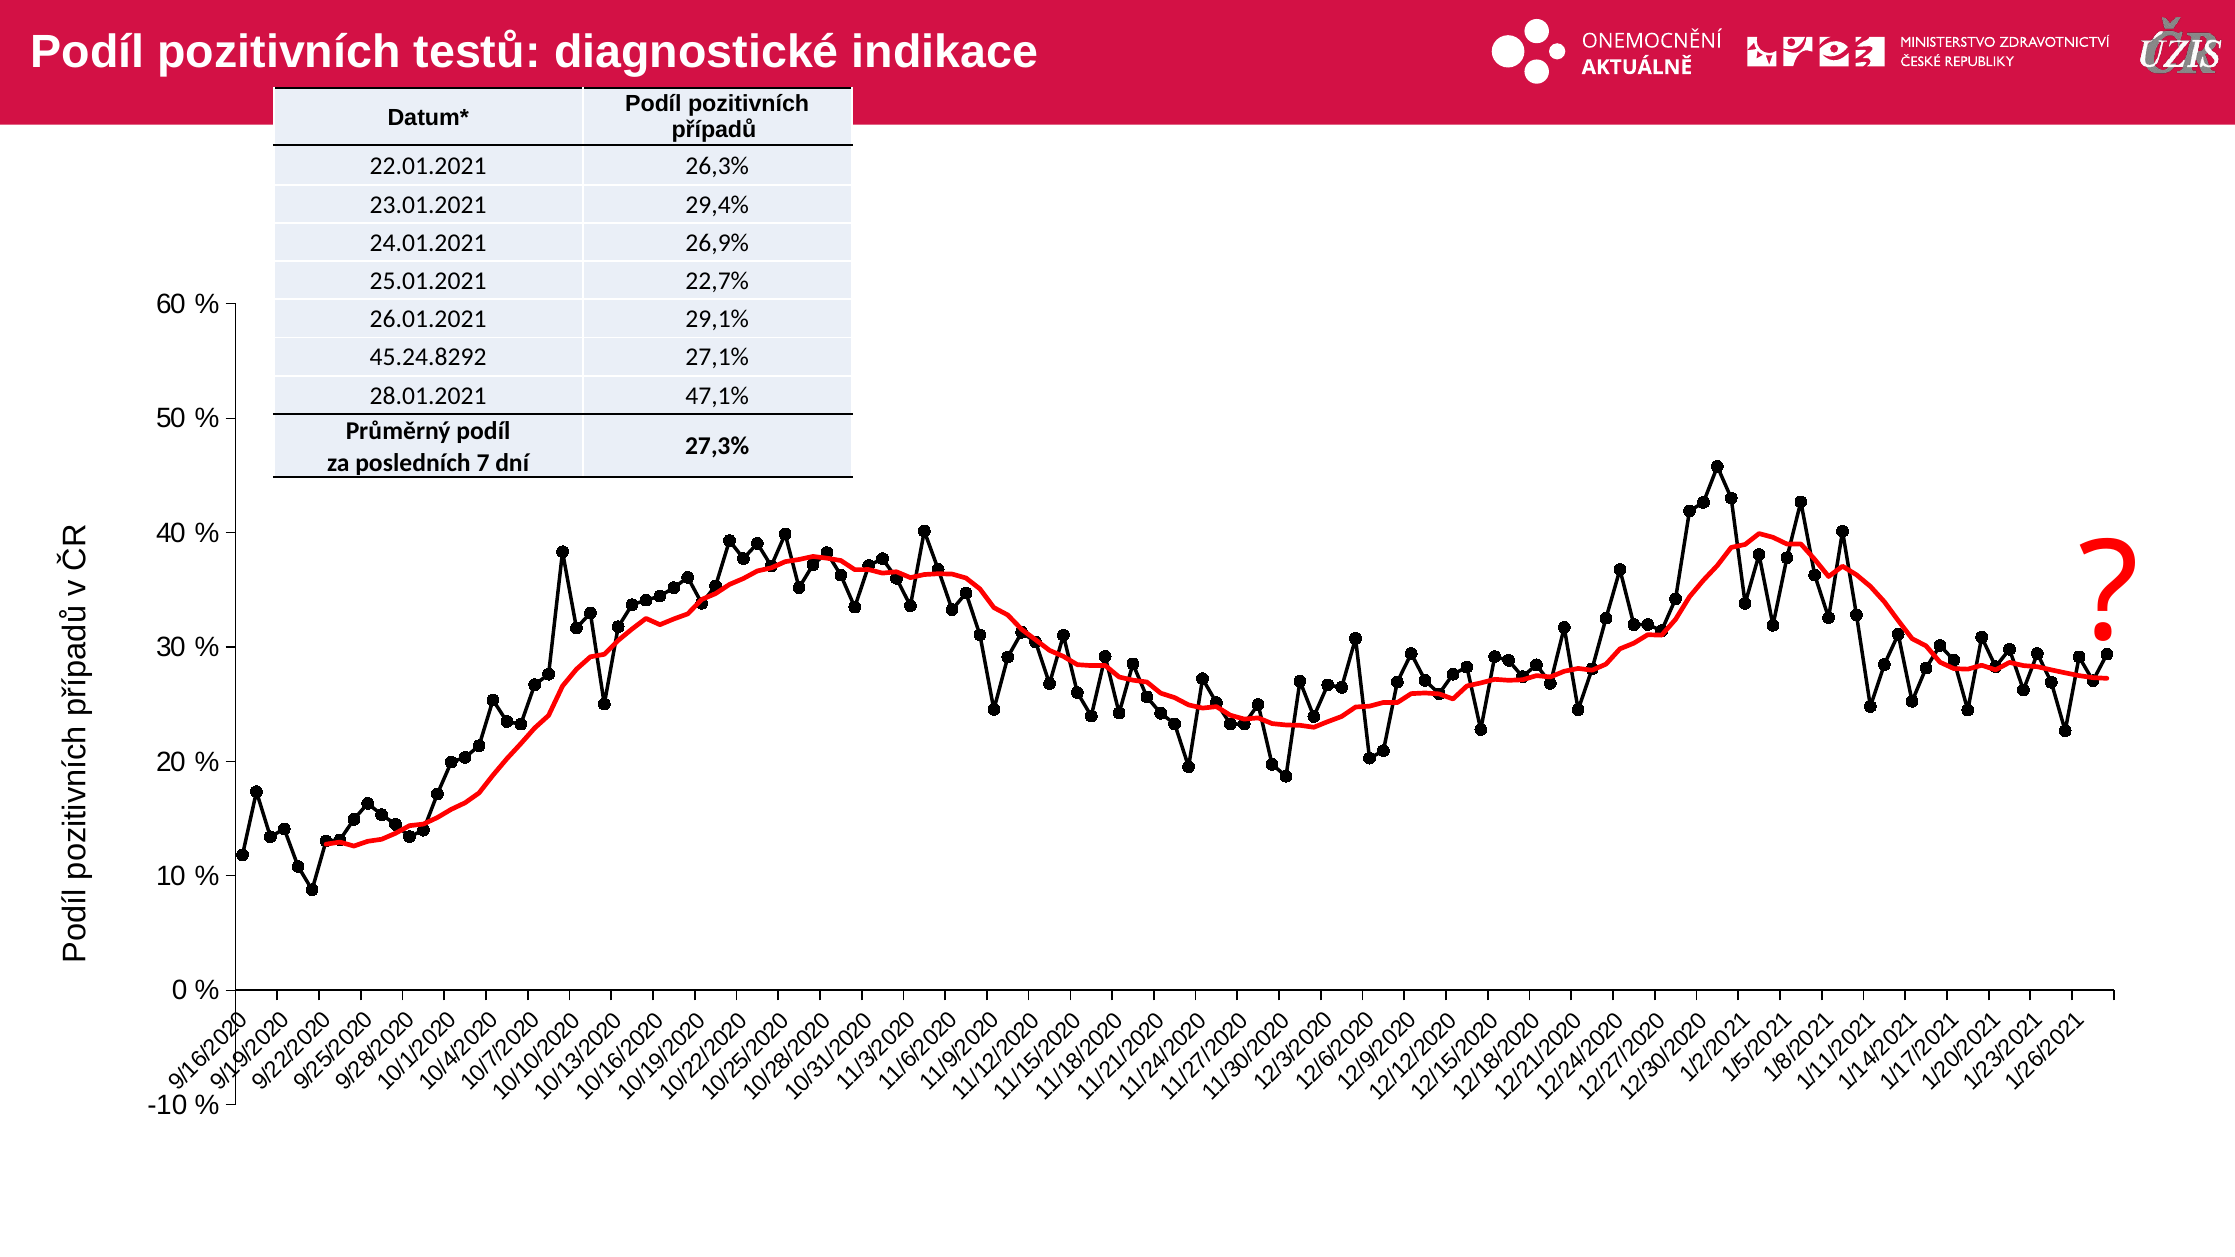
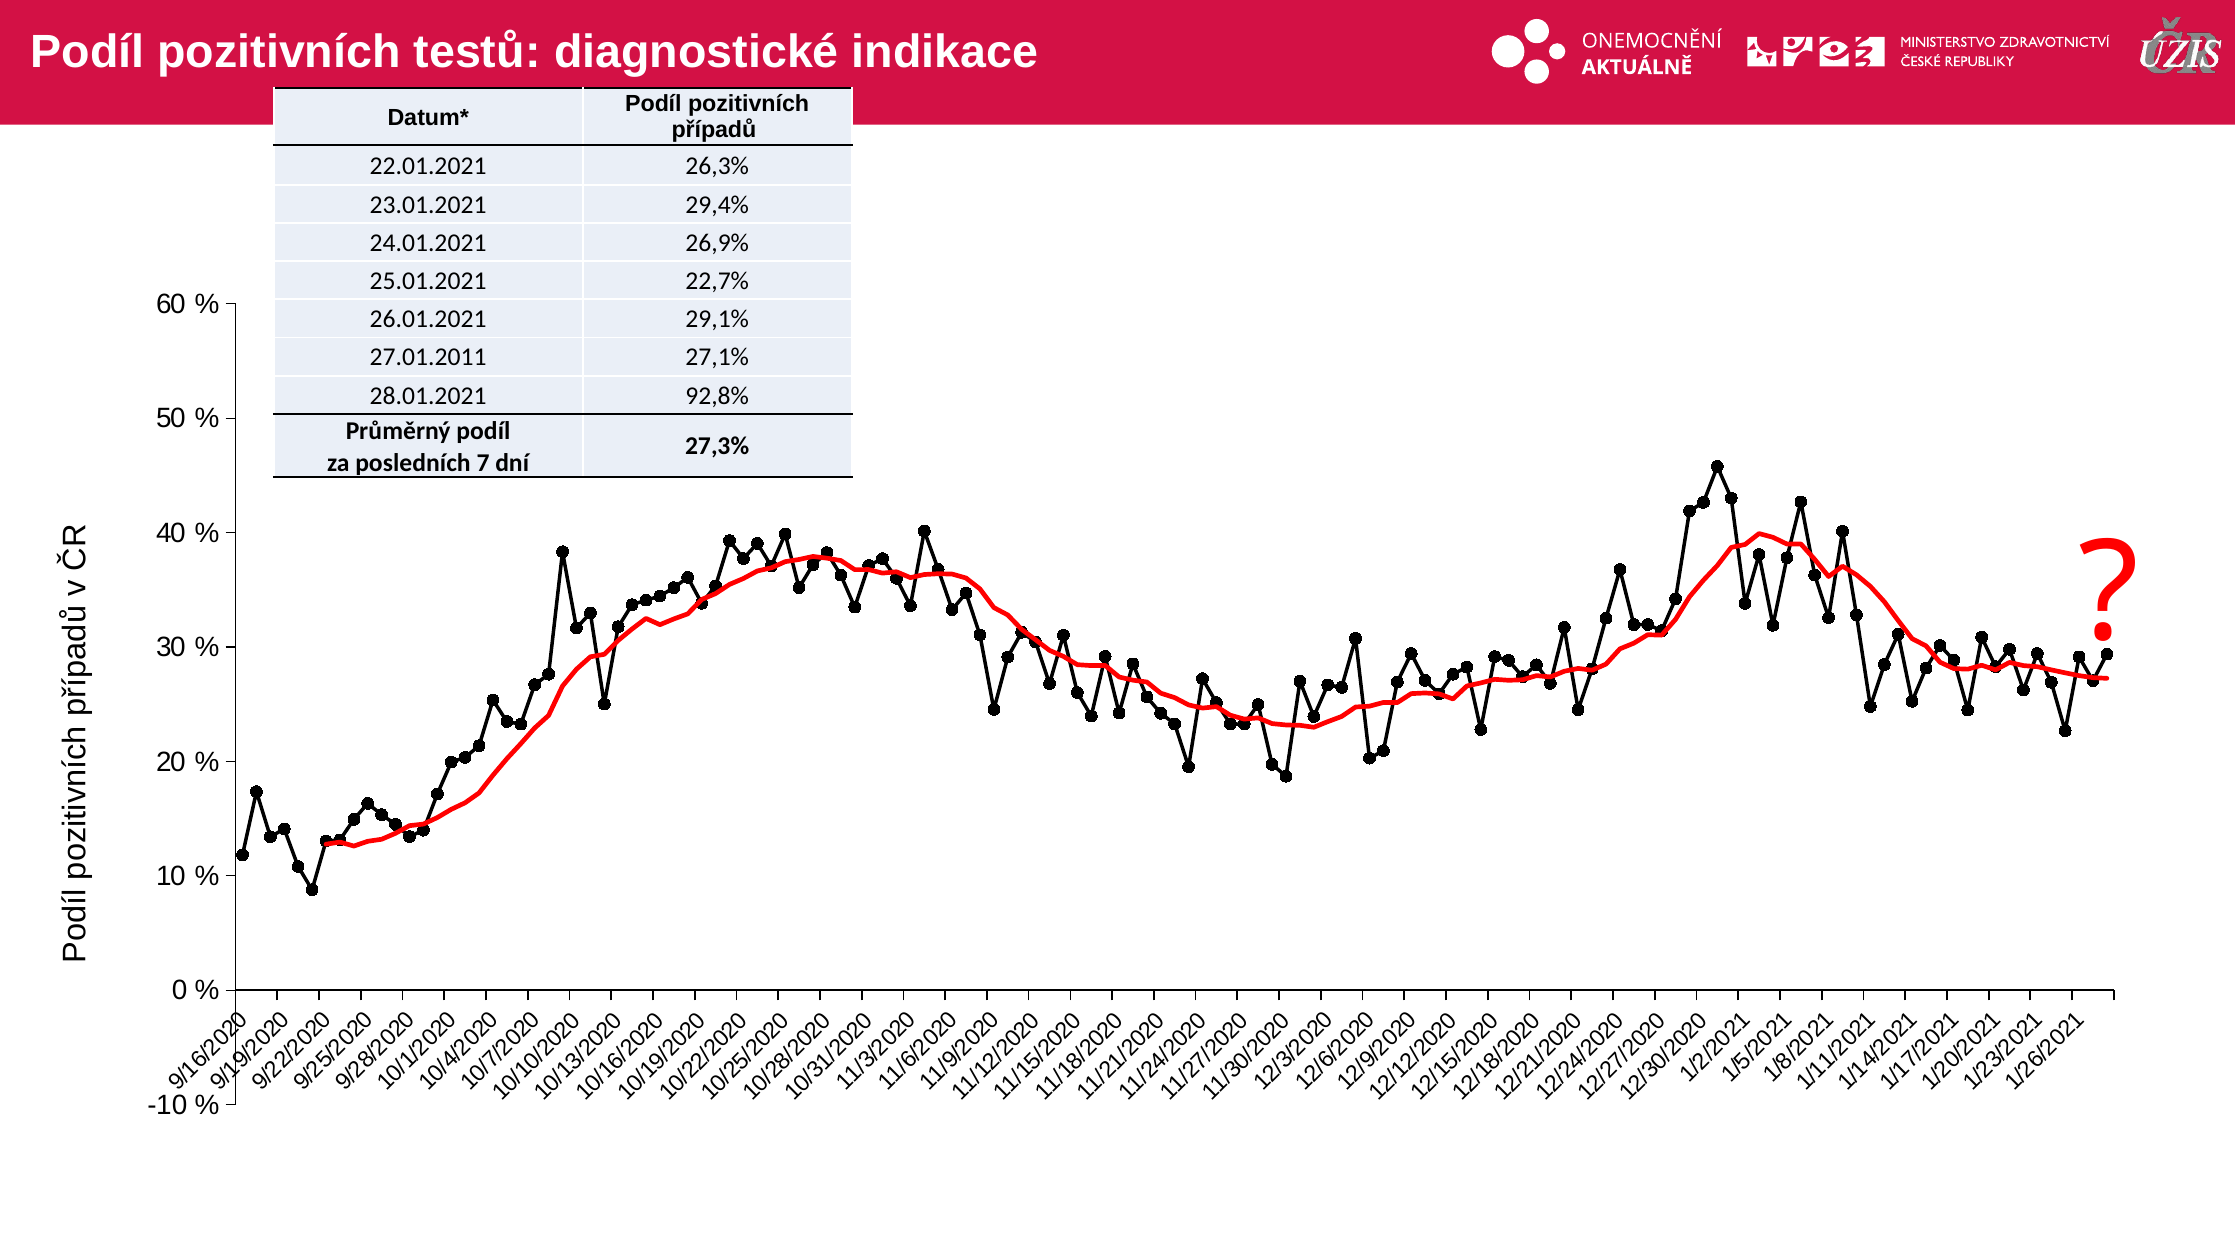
45.24.8292: 45.24.8292 -> 27.01.2011 (428, 358)
47,1%: 47,1% -> 92,8% (717, 396)
